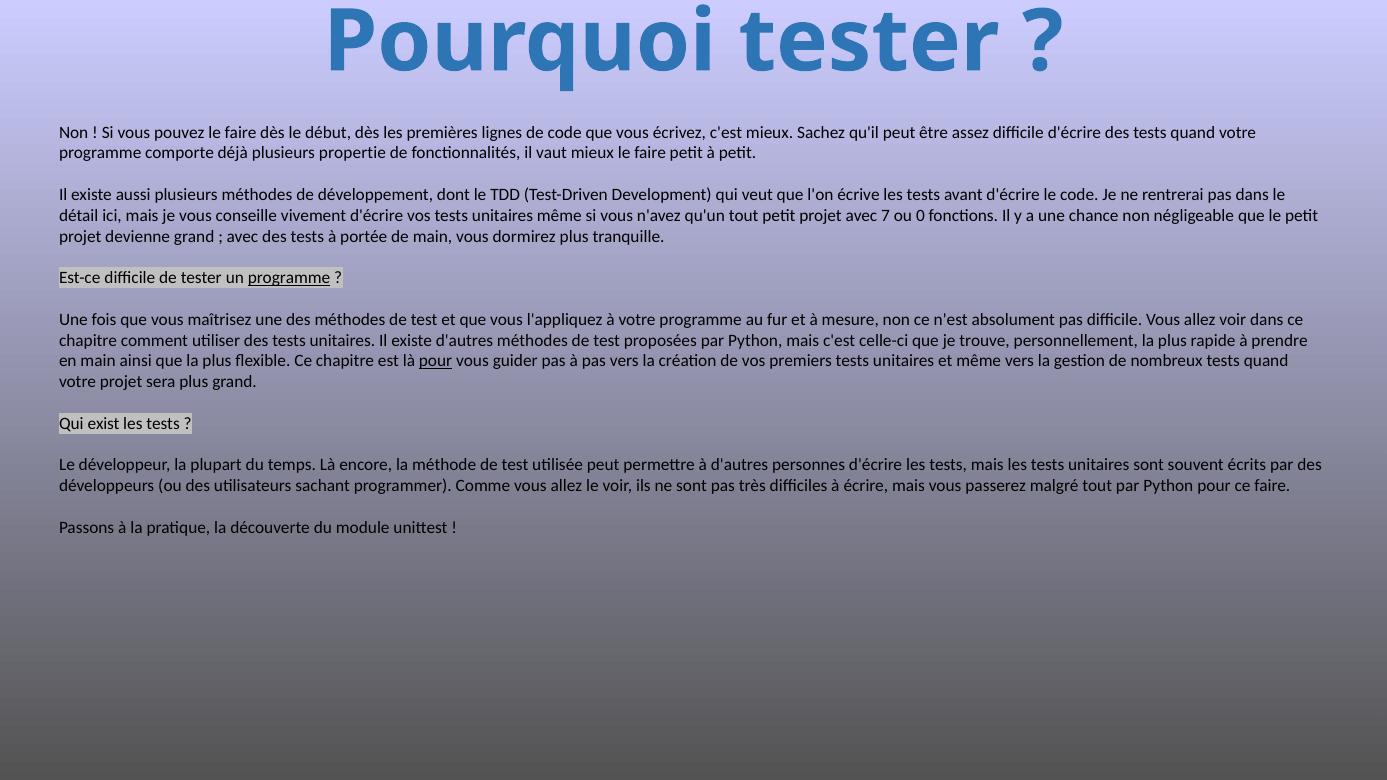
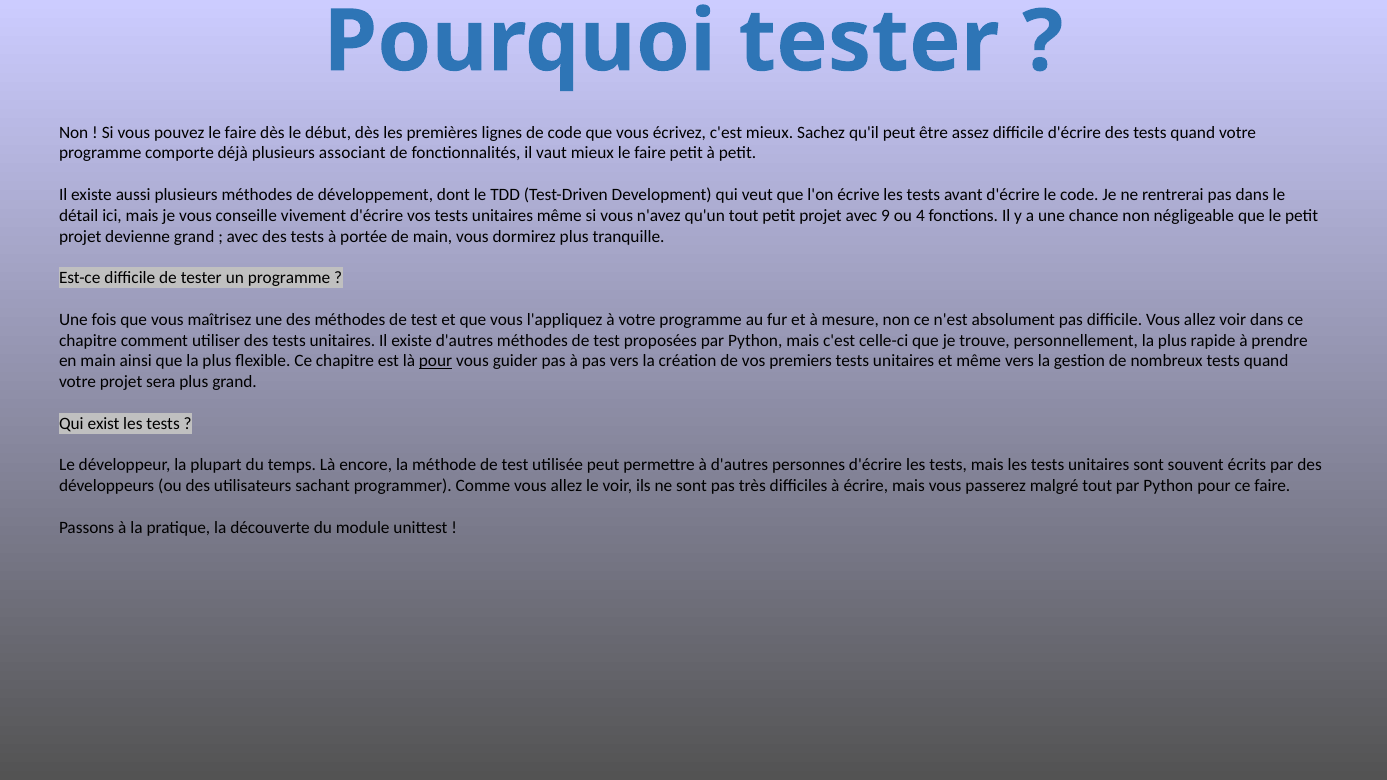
propertie: propertie -> associant (352, 153)
7: 7 -> 9 (886, 216)
0: 0 -> 4 (920, 216)
programme underline: present -> none (289, 278)
